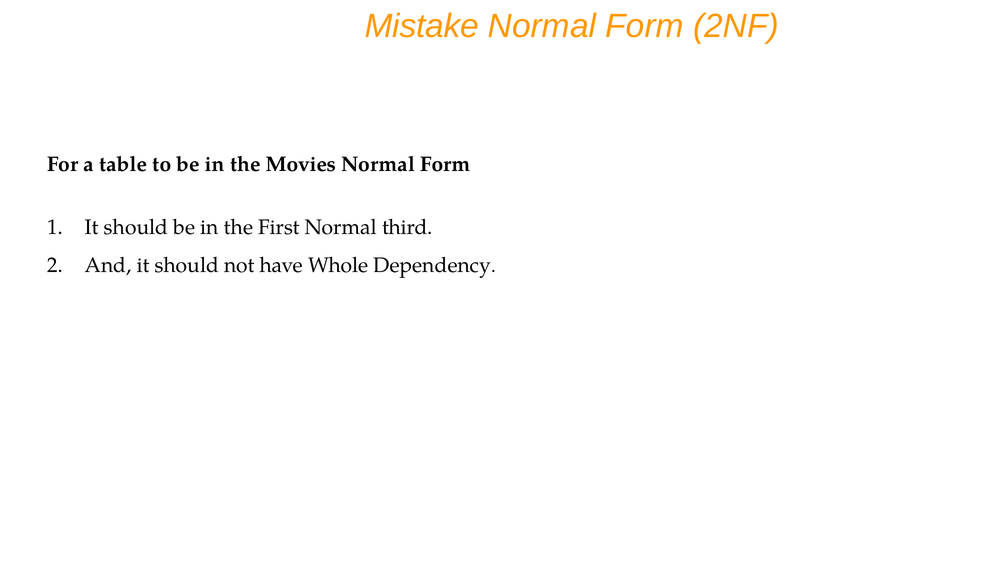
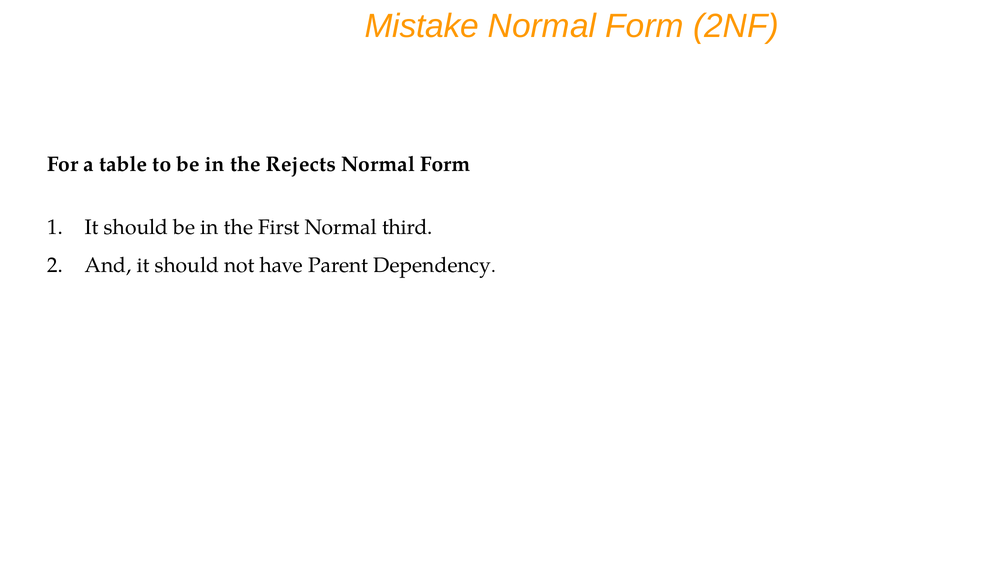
Movies: Movies -> Rejects (301, 164)
Whole: Whole -> Parent (338, 265)
